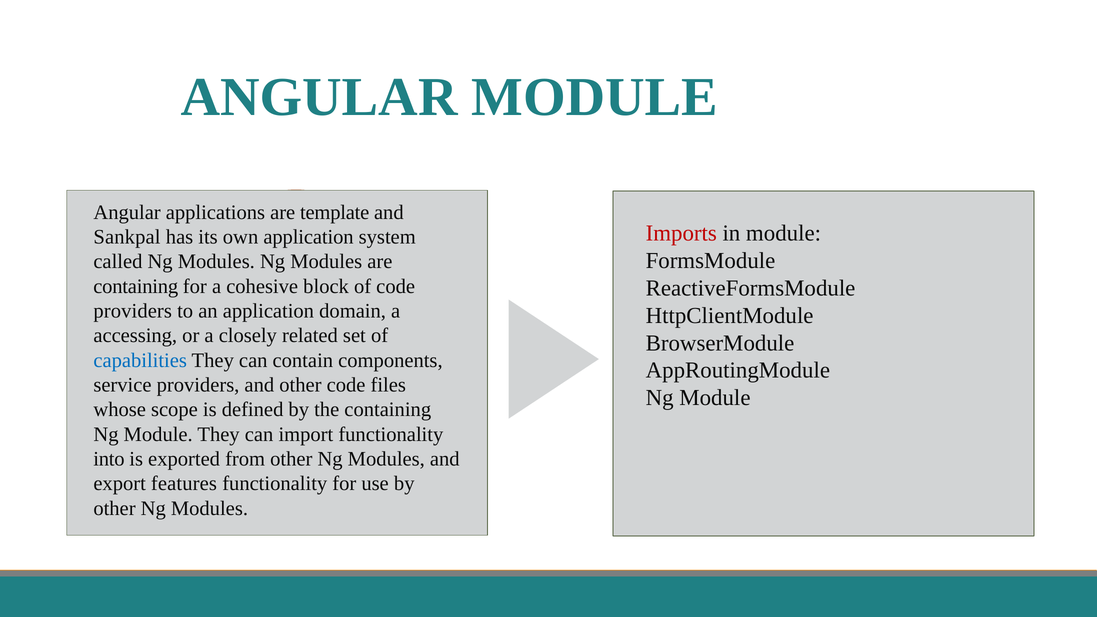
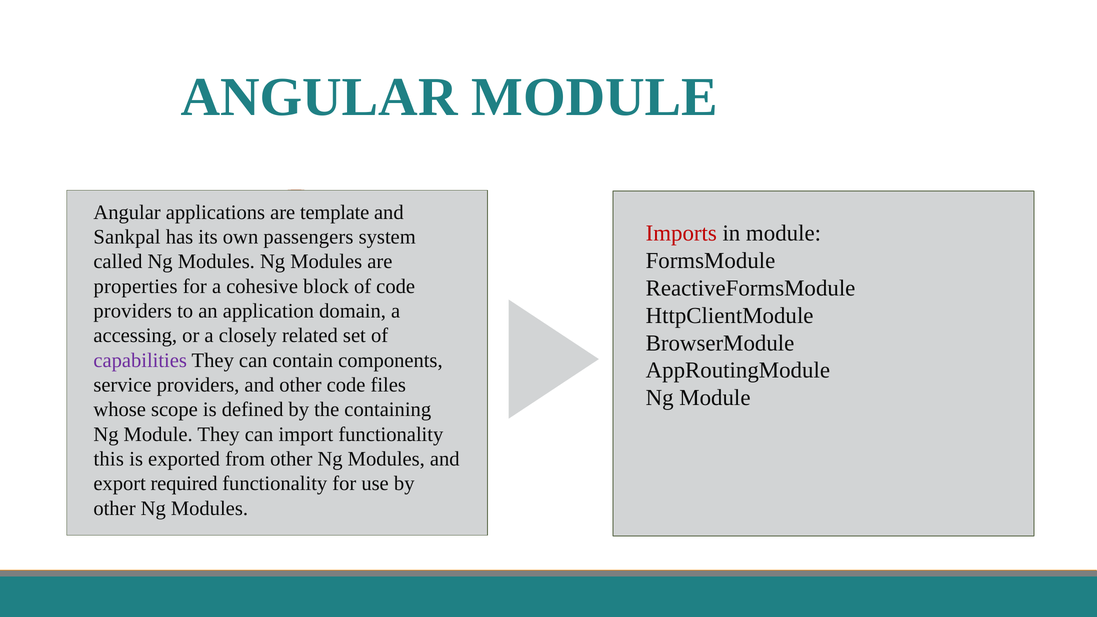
own application: application -> passengers (308, 237)
containing: containing -> properties (136, 286)
capabilities colour: blue -> purple (140, 360)
into: into -> this (109, 459)
features: features -> required (184, 484)
